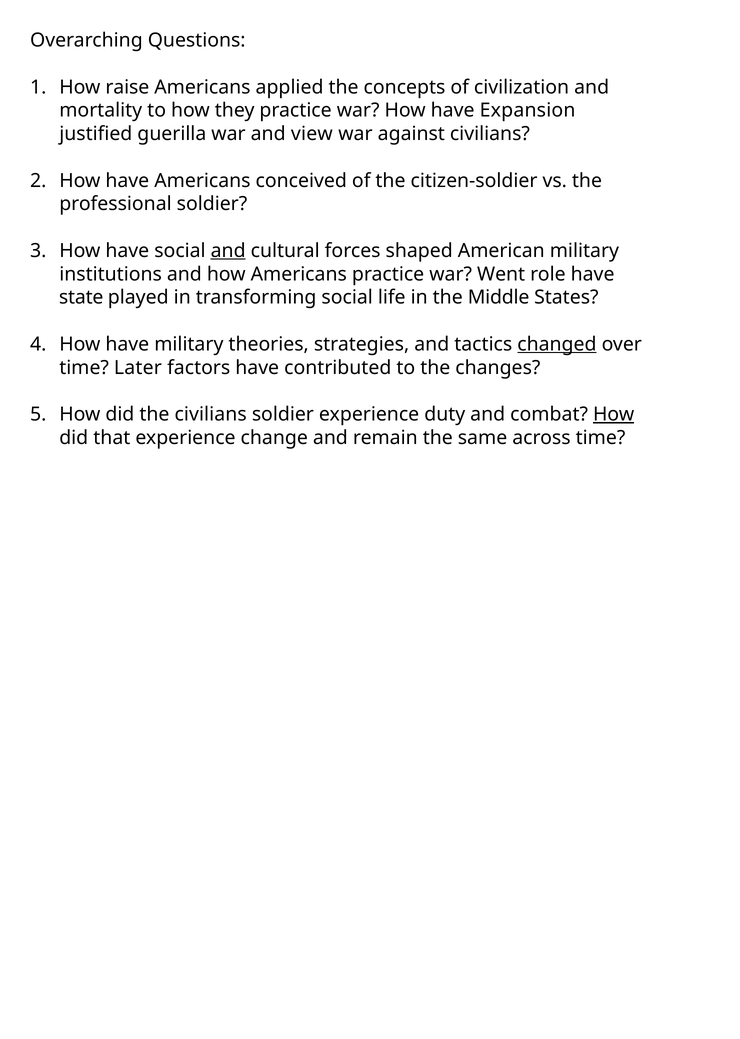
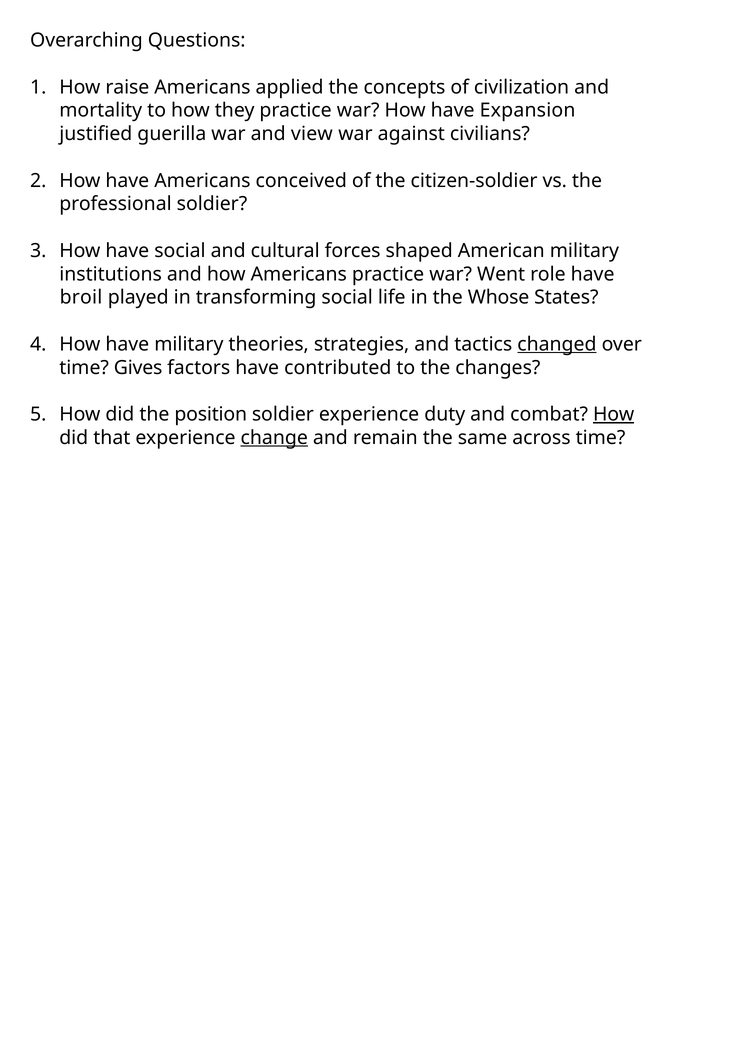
and underline: present -> none (228, 251)
state: state -> broil (81, 297)
Middle: Middle -> Whose (499, 297)
Later: Later -> Gives (138, 367)
the civilians: civilians -> position (211, 414)
change underline: none -> present (274, 438)
